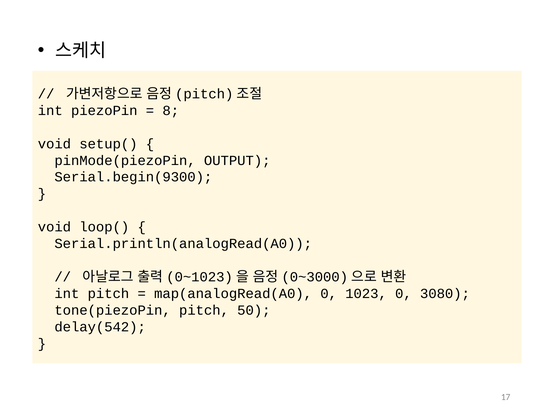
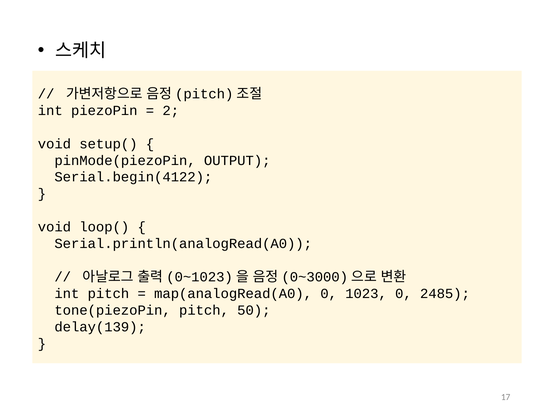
8: 8 -> 2 (171, 110)
Serial.begin(9300: Serial.begin(9300 -> Serial.begin(4122 (133, 177)
3080: 3080 -> 2485 (445, 293)
delay(542: delay(542 -> delay(139 (100, 326)
